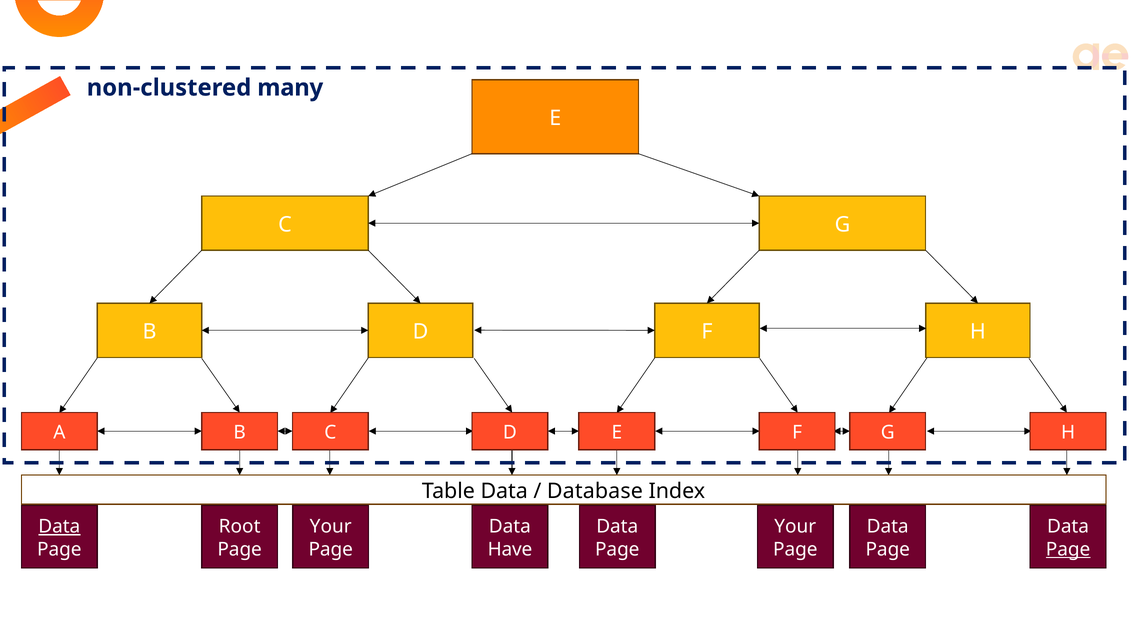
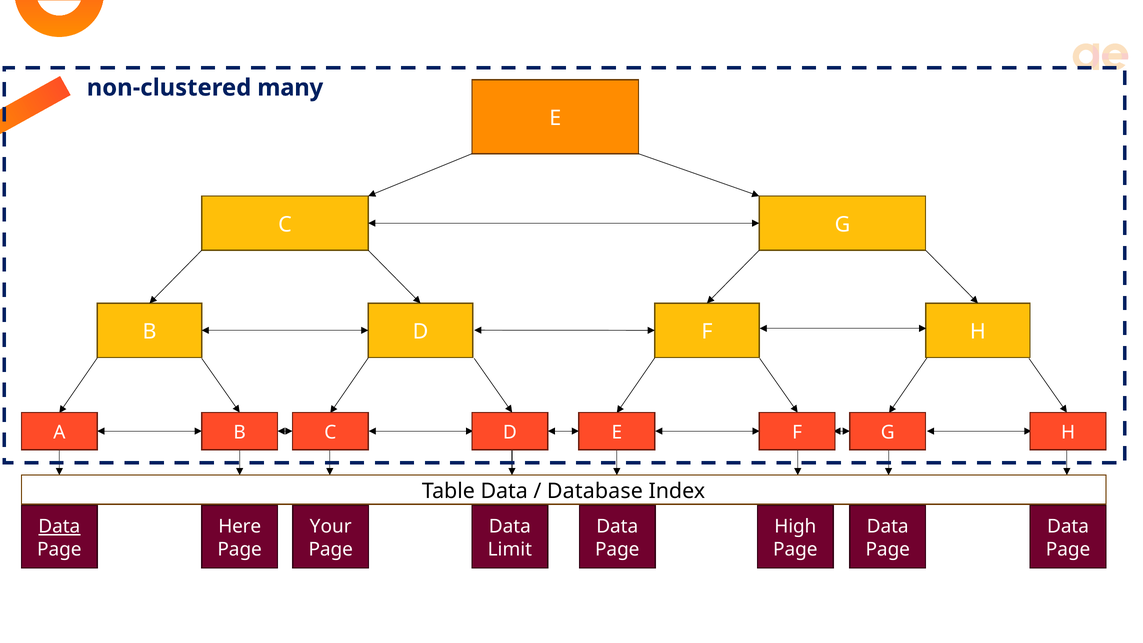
Root: Root -> Here (240, 527)
Your: Your -> High (795, 527)
Have: Have -> Limit (510, 549)
Page underline: present -> none (1068, 549)
